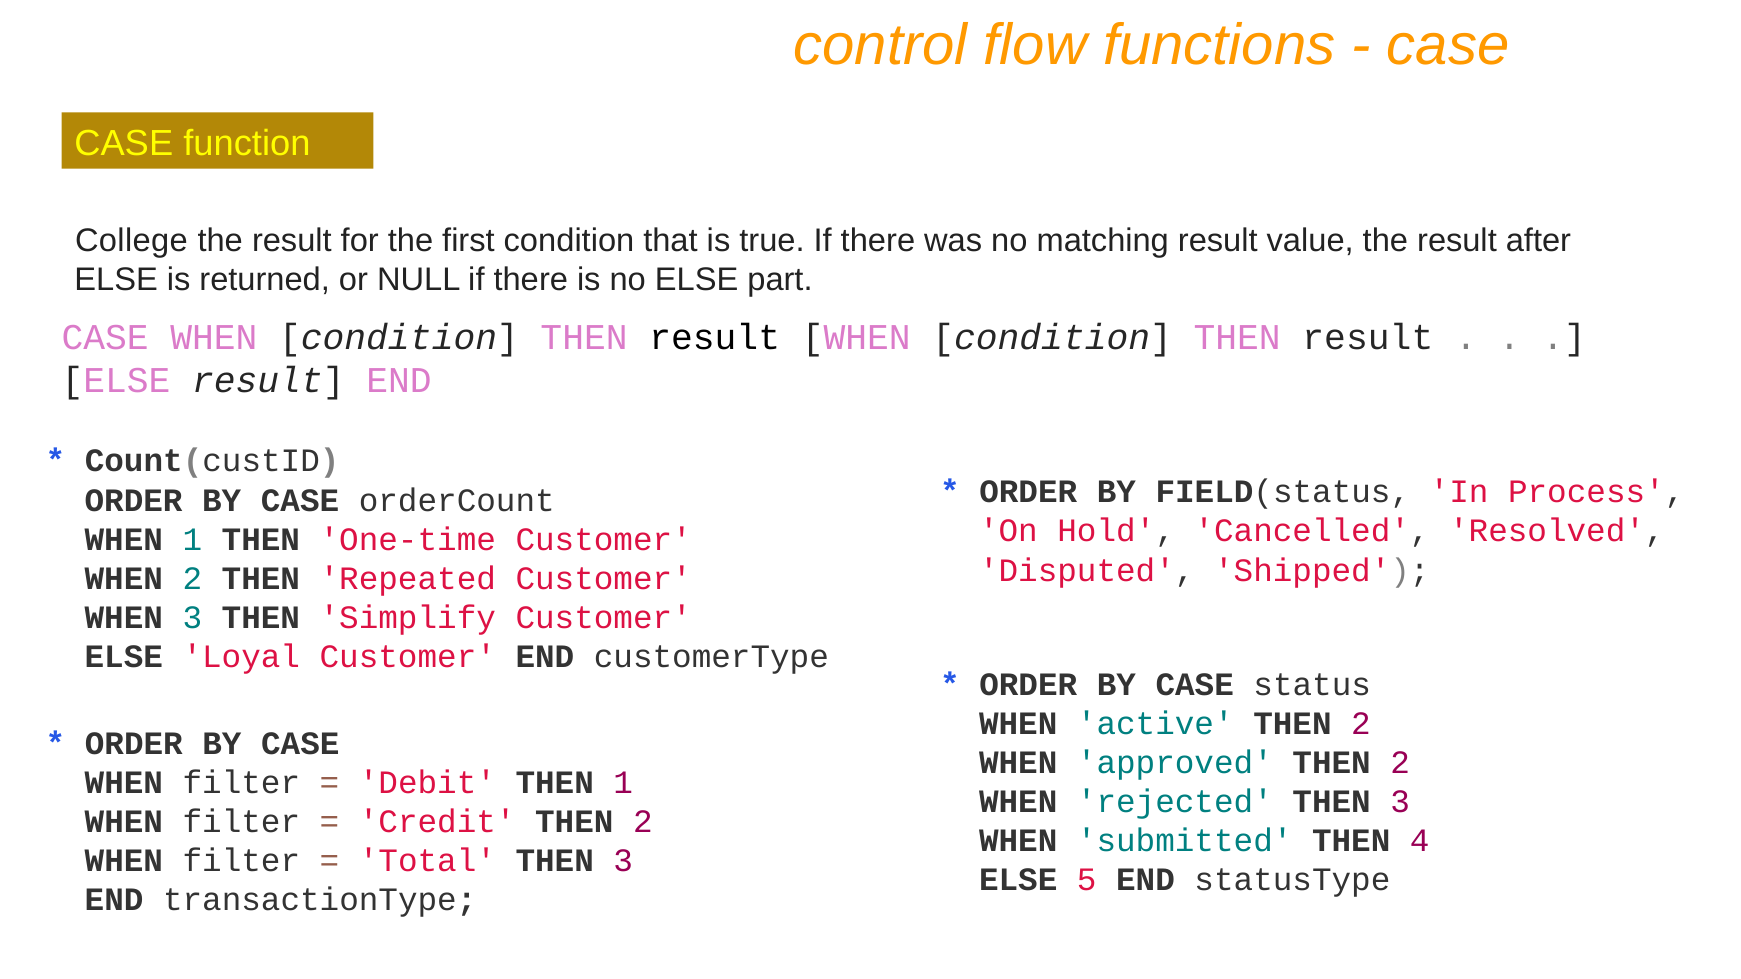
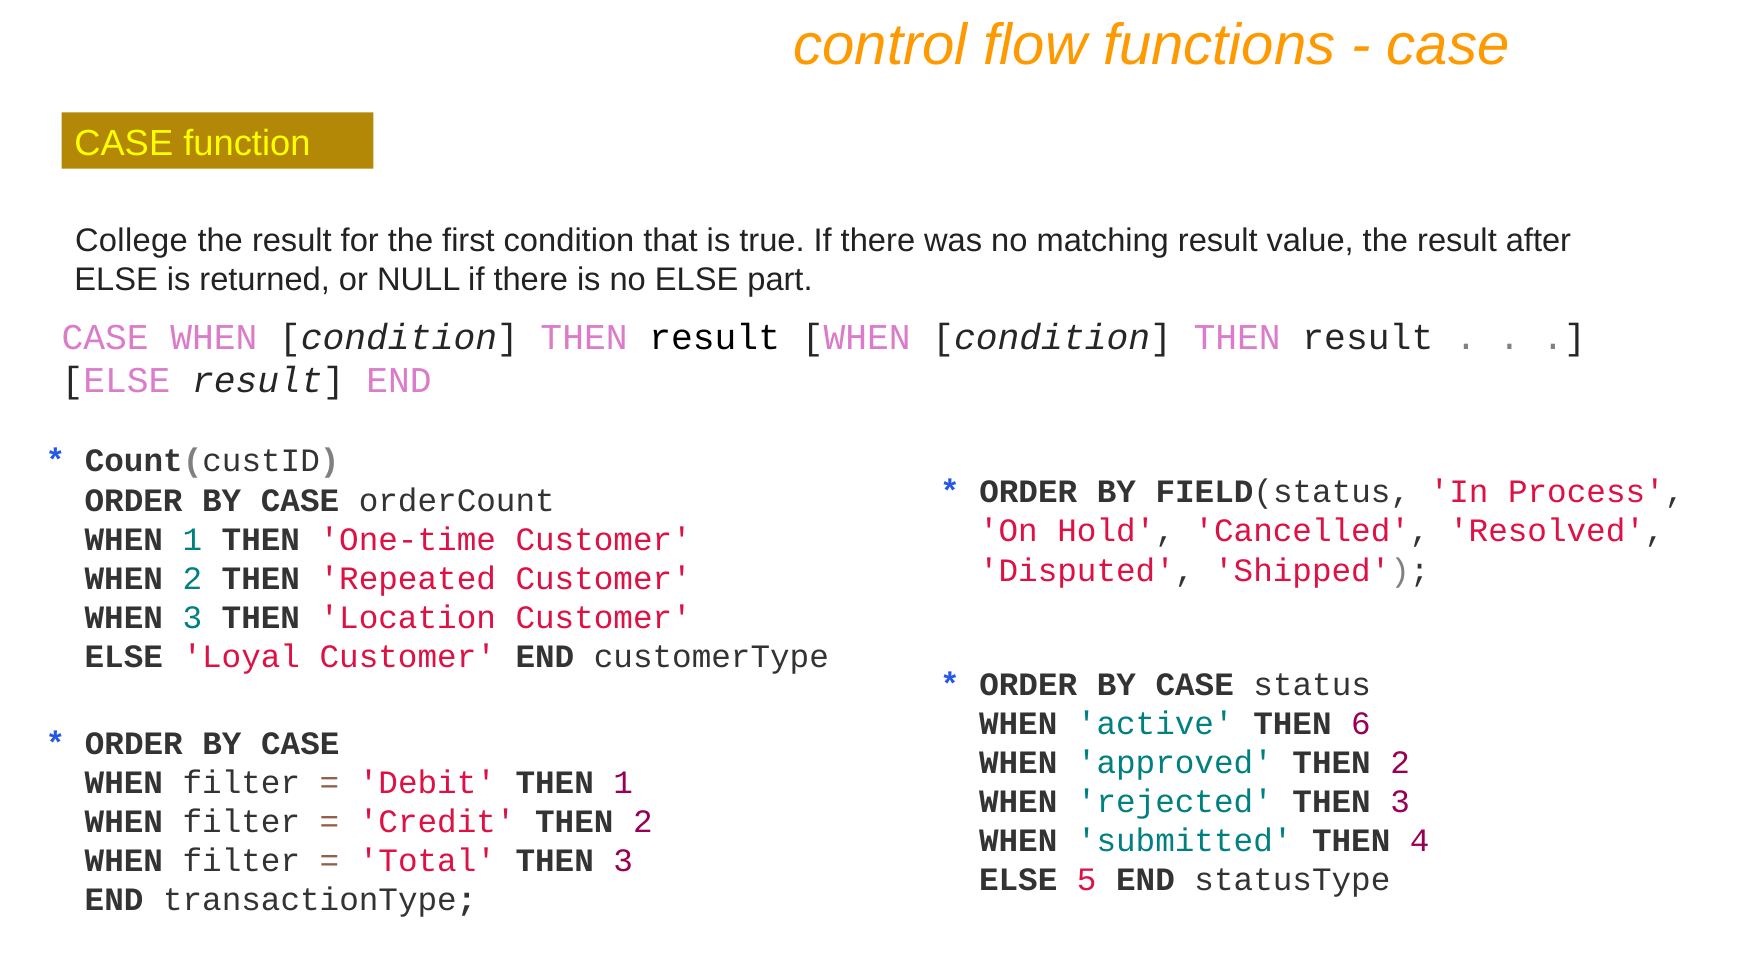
Simplify: Simplify -> Location (408, 618)
active THEN 2: 2 -> 6 (1361, 724)
